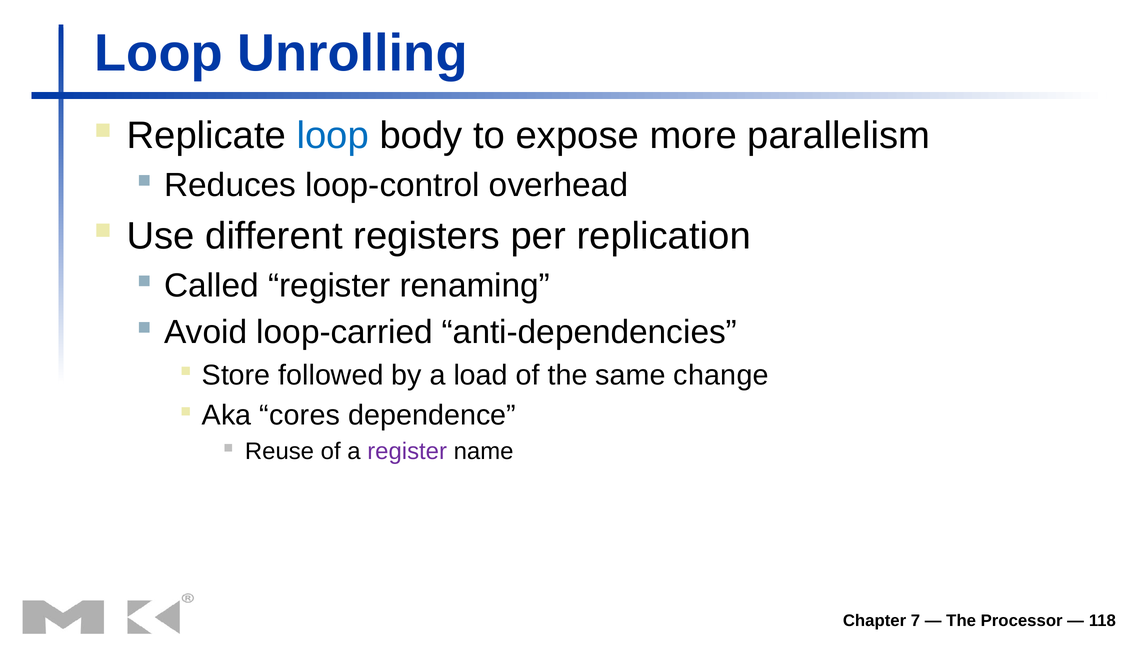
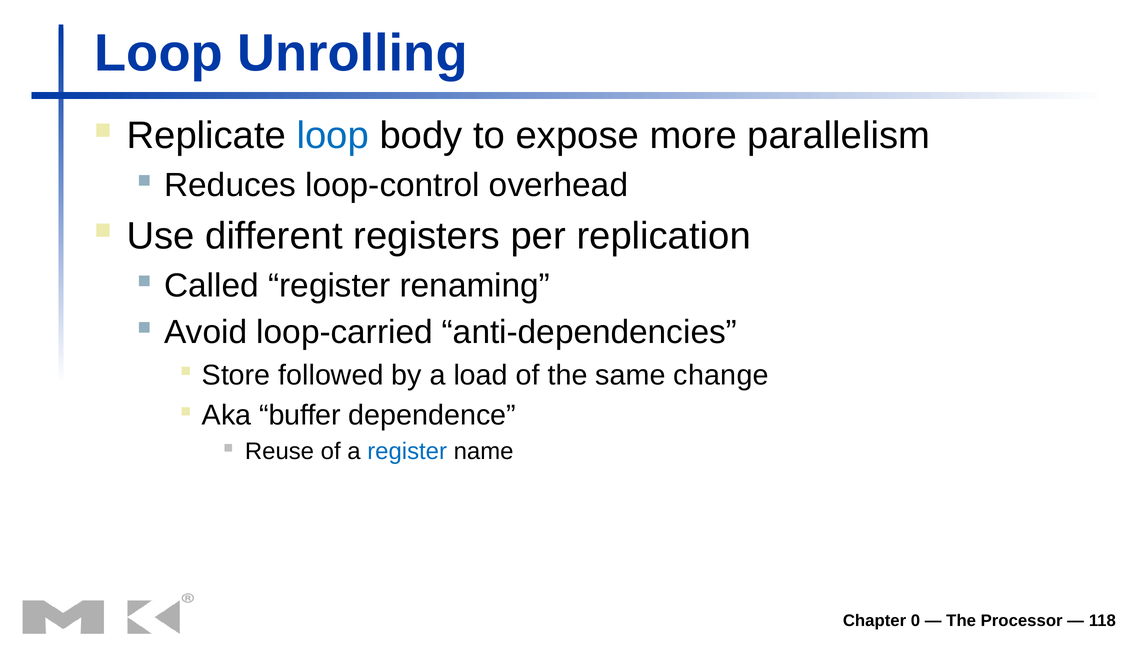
cores: cores -> buffer (300, 415)
register colour: purple -> blue (407, 451)
7: 7 -> 0 (915, 621)
